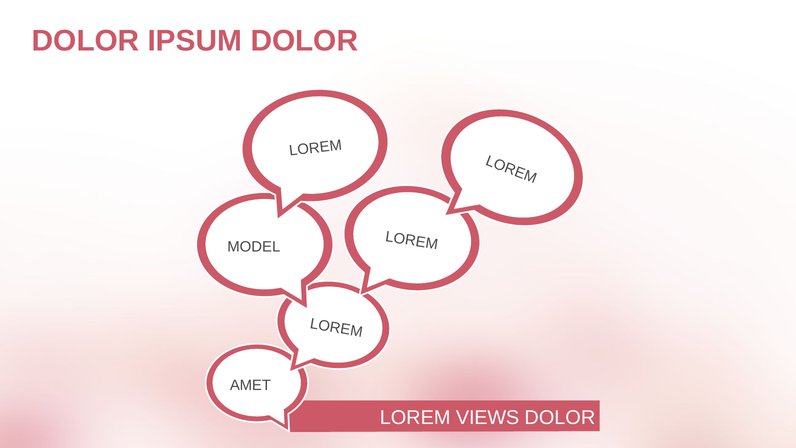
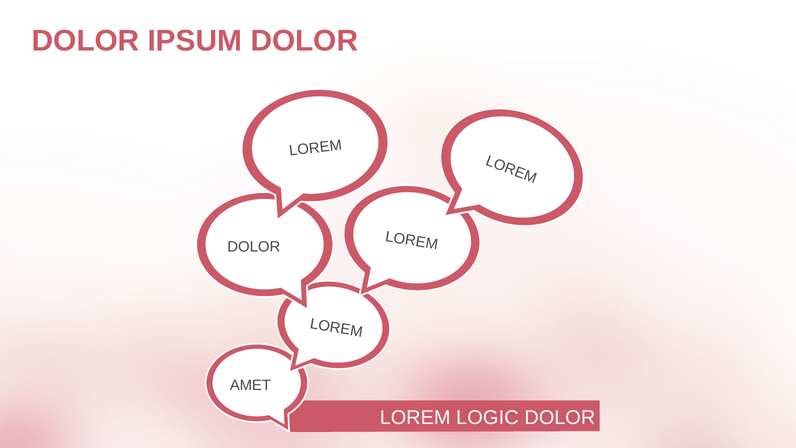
MODEL: MODEL -> DOLOR (254, 247)
VIEWS: VIEWS -> LOGIC (487, 417)
